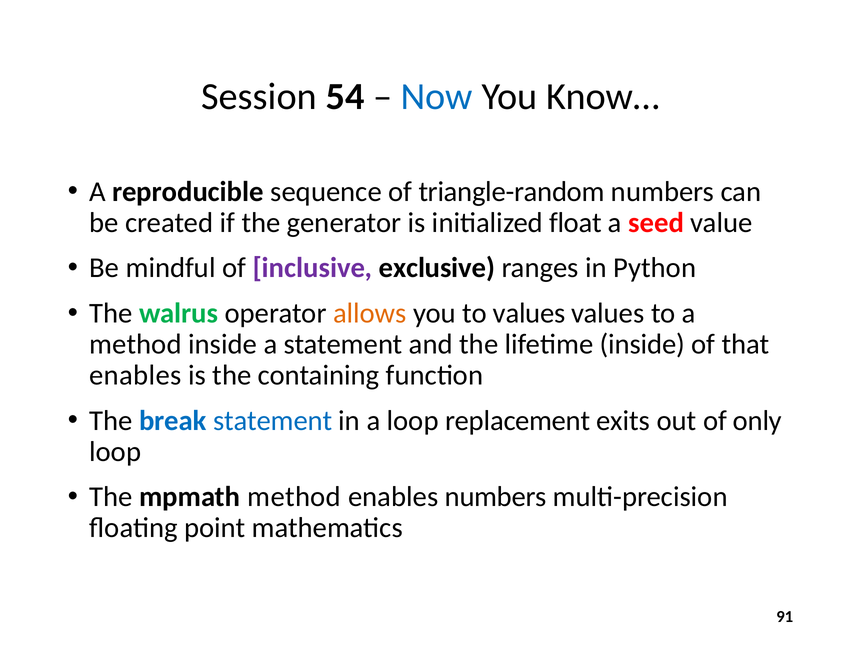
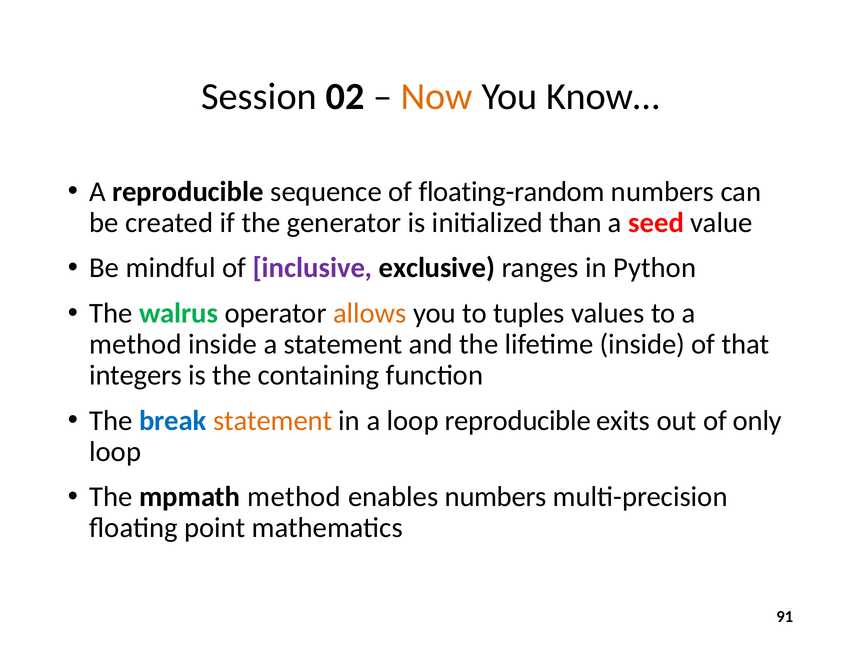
54: 54 -> 02 (345, 97)
Now colour: blue -> orange (437, 97)
triangle-random: triangle-random -> floating-random (512, 192)
float: float -> than (576, 223)
to values: values -> tuples (529, 313)
enables: enables -> integers (136, 375)
statement colour: blue -> orange (273, 420)
loop replacement: replacement -> reproducible (518, 420)
